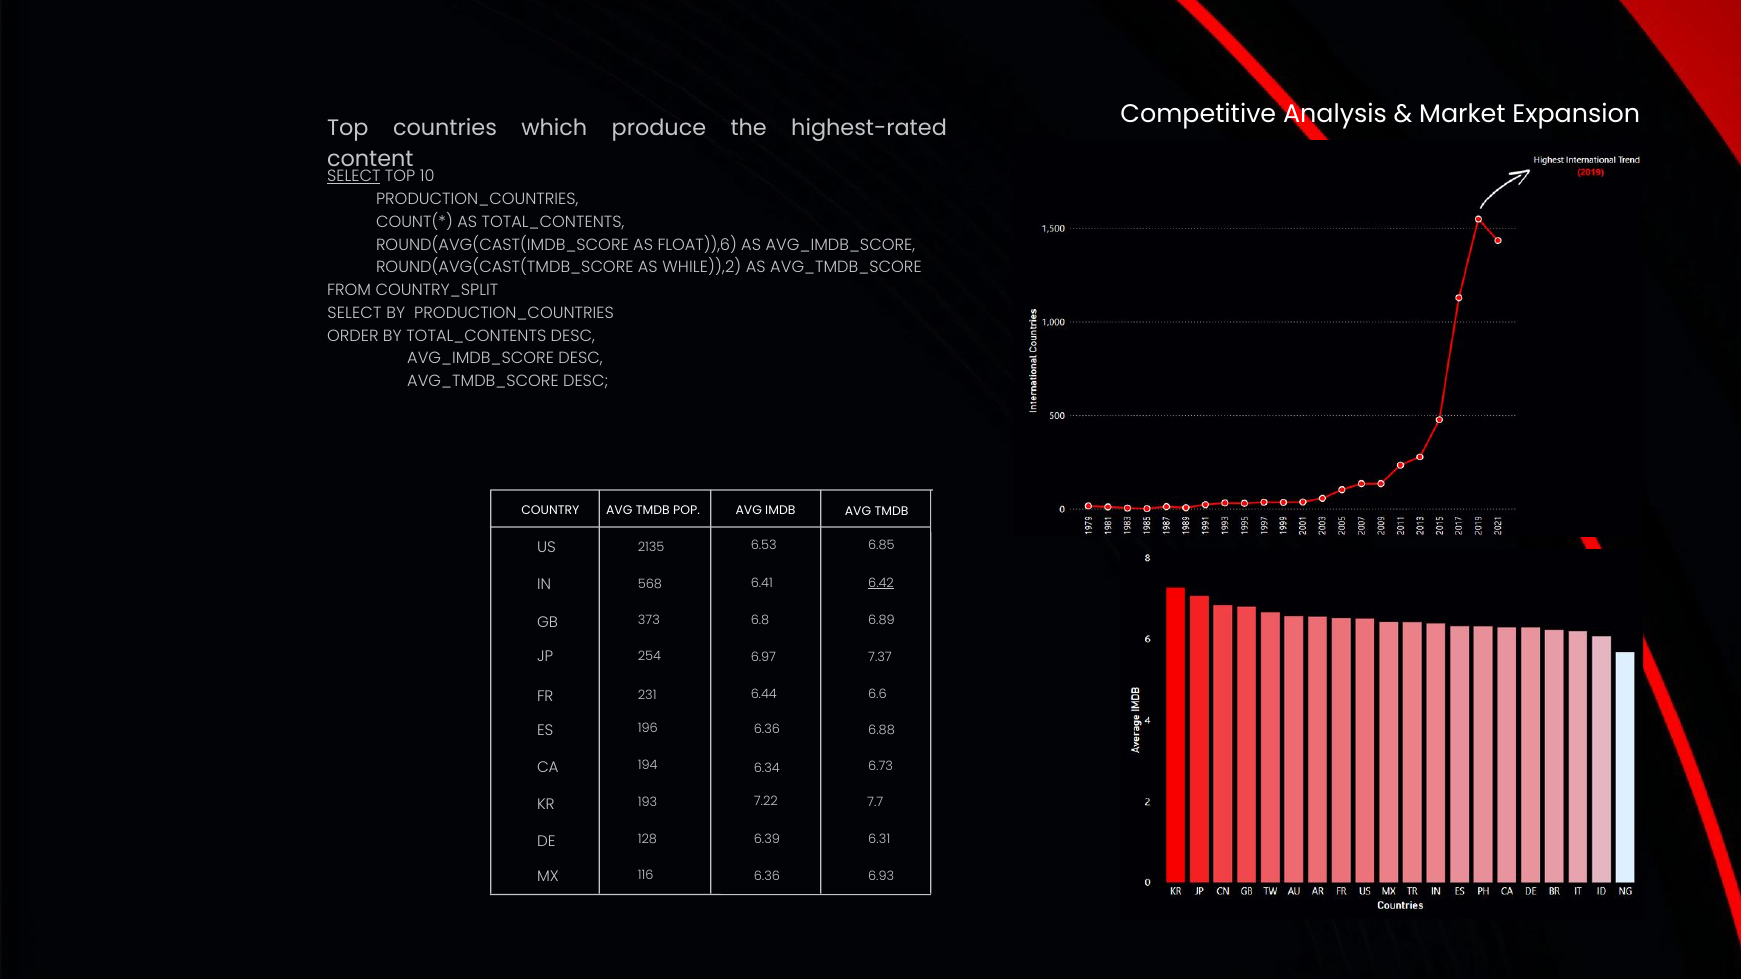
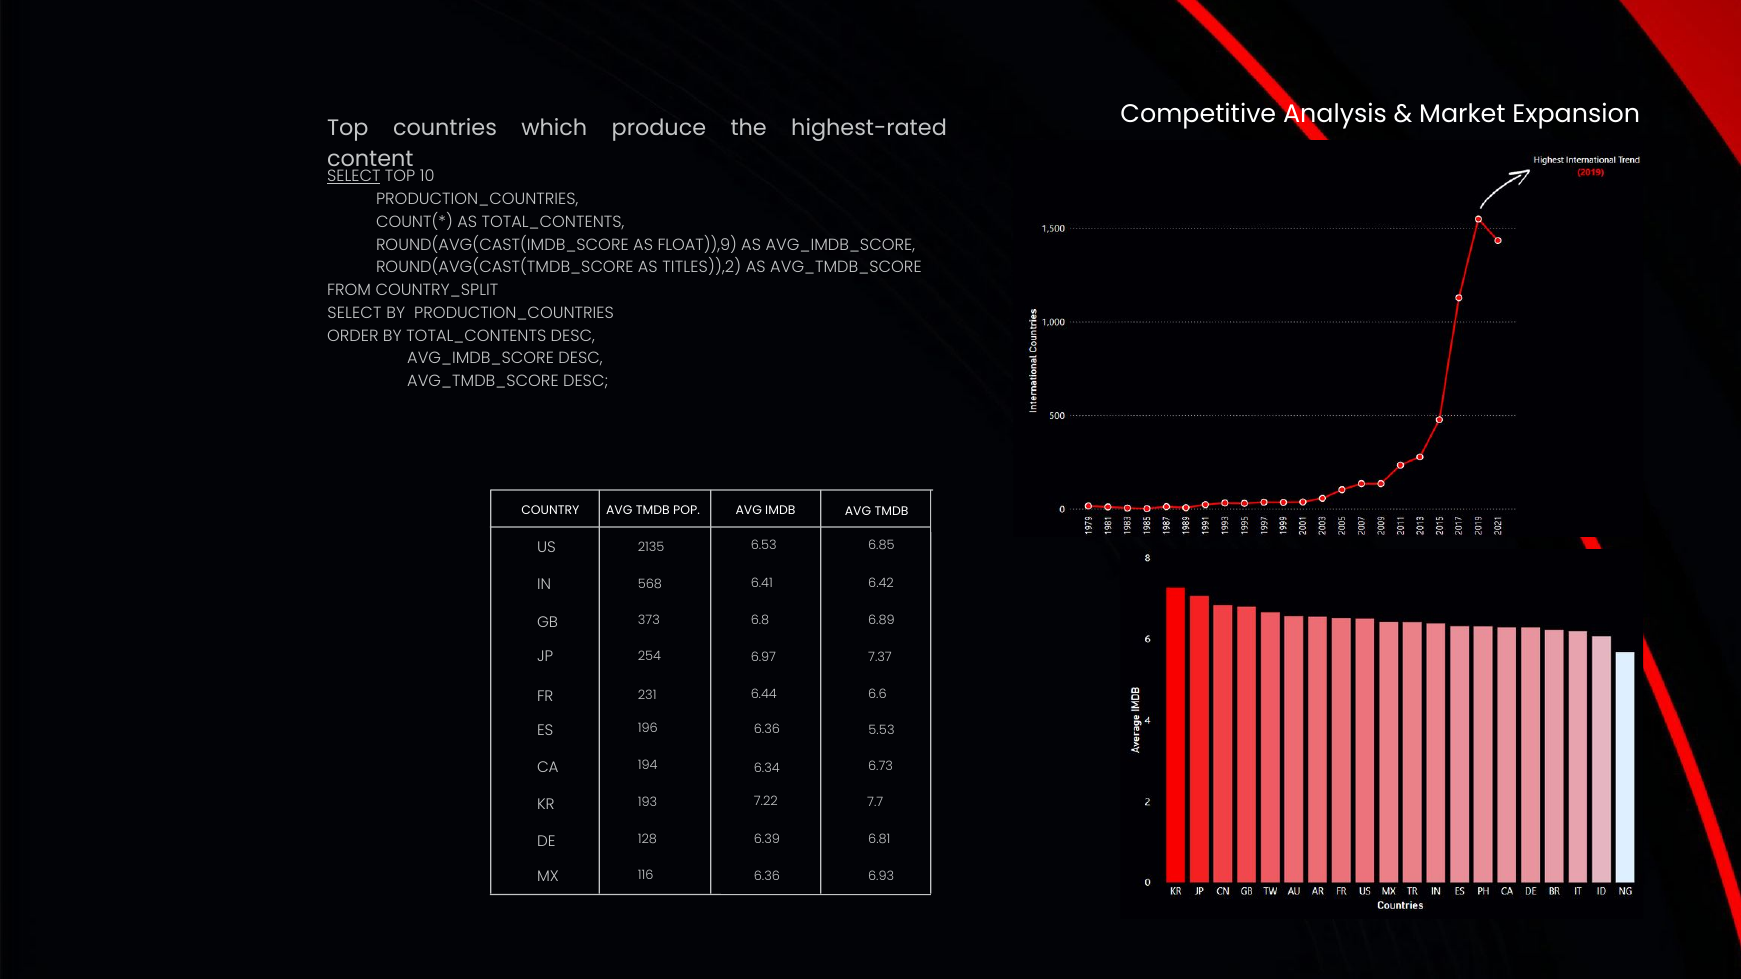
FLOAT)),6: FLOAT)),6 -> FLOAT)),9 (697, 245)
WHILE)),2: WHILE)),2 -> TITLES)),2 (702, 268)
6.42 underline: present -> none (881, 583)
6.88: 6.88 -> 5.53 (881, 730)
6.31: 6.31 -> 6.81 (879, 839)
